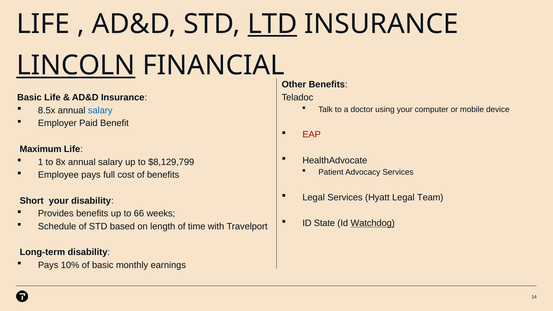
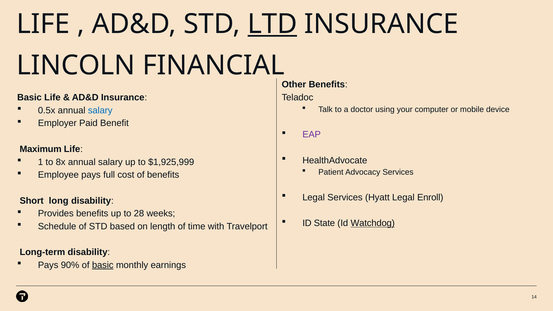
LINCOLN underline: present -> none (76, 65)
8.5x: 8.5x -> 0.5x (47, 110)
EAP colour: red -> purple (312, 135)
$8,129,799: $8,129,799 -> $1,925,999 (171, 162)
Team: Team -> Enroll (430, 197)
Short your: your -> long (59, 201)
66: 66 -> 28 (139, 214)
10%: 10% -> 90% (70, 265)
basic underline: none -> present (103, 265)
